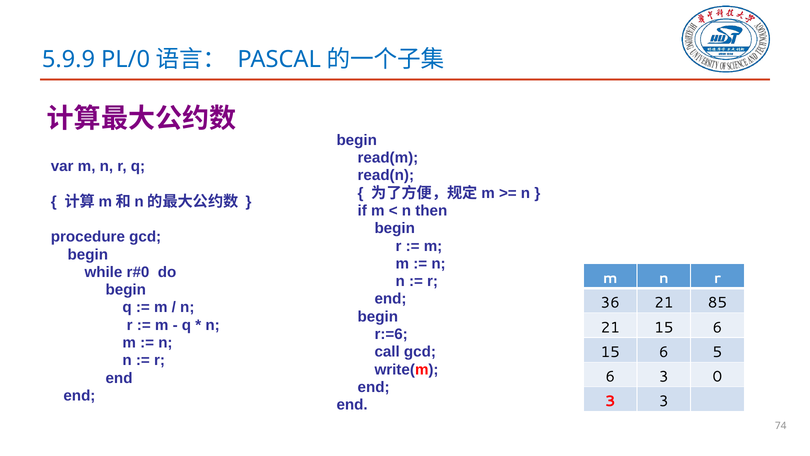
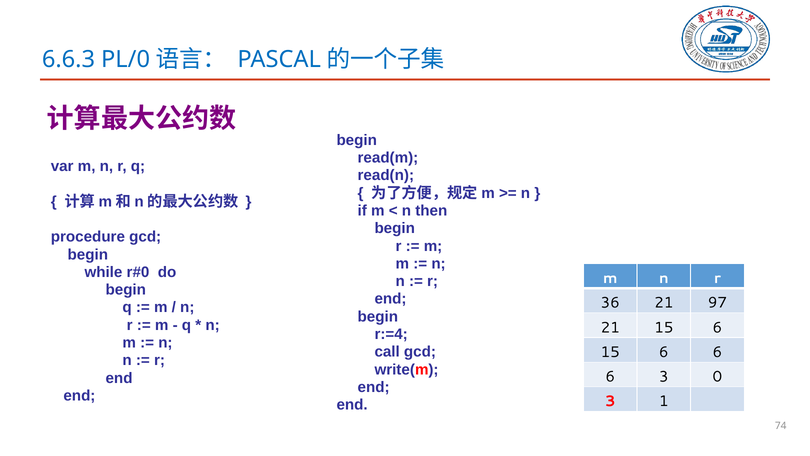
5.9.9: 5.9.9 -> 6.6.3 (68, 59)
85: 85 -> 97 (717, 303)
r:=6: r:=6 -> r:=4 (391, 334)
15 6 5: 5 -> 6 (717, 352)
3 3: 3 -> 1 (664, 401)
